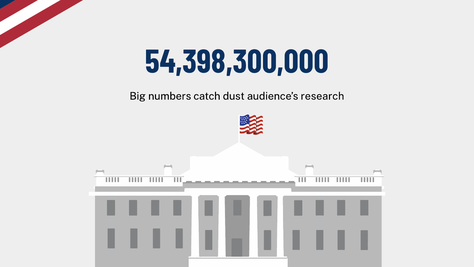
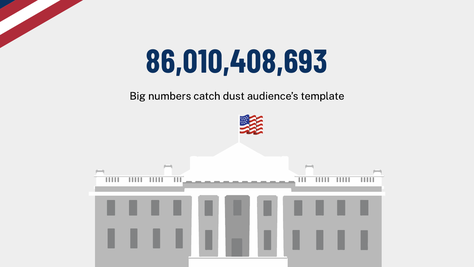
54,398,300,000: 54,398,300,000 -> 86,010,408,693 (237, 62)
research: research -> template (323, 96)
